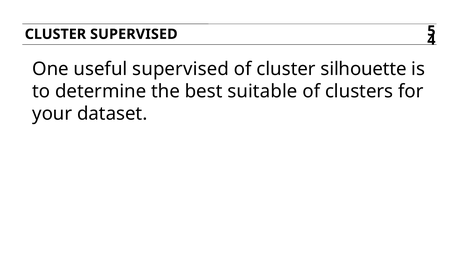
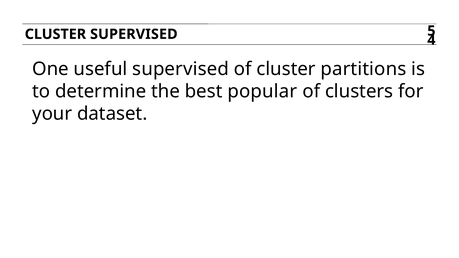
silhouette: silhouette -> partitions (363, 69)
suitable: suitable -> popular (262, 91)
